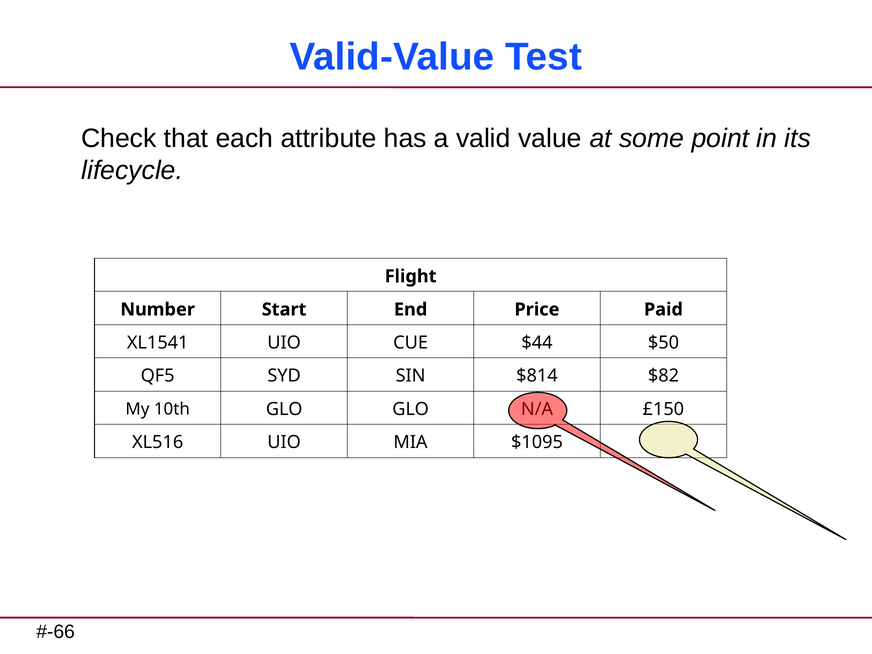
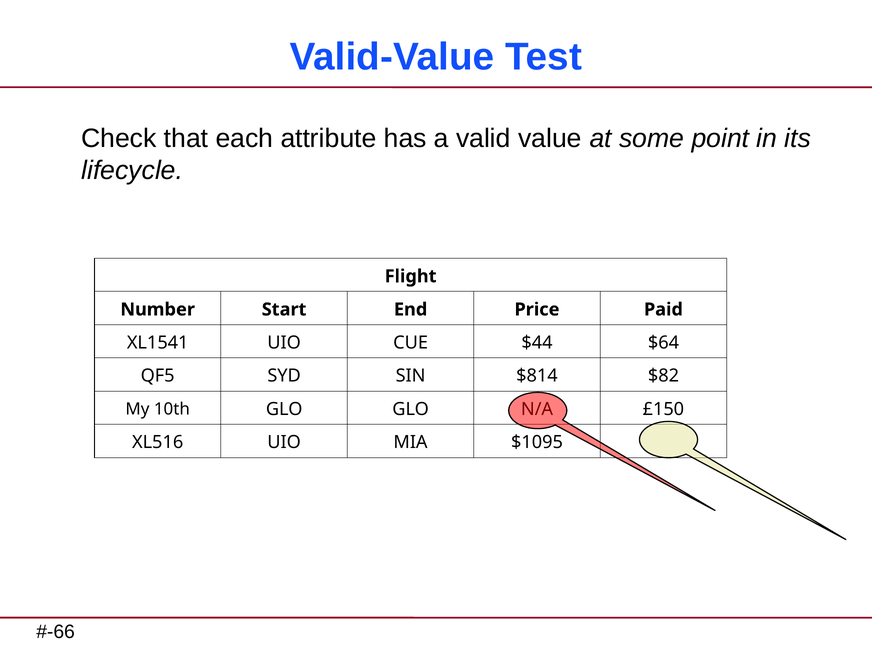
$50: $50 -> $64 (663, 343)
